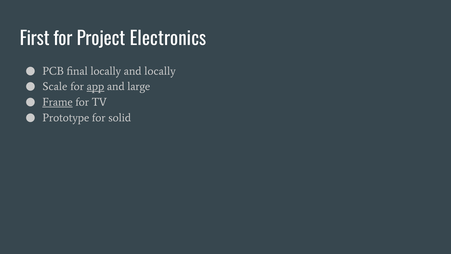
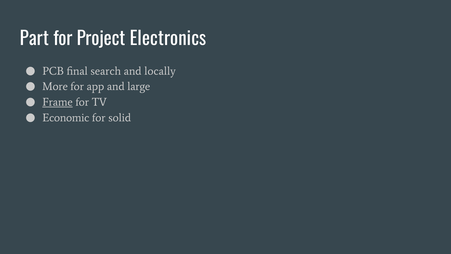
First: First -> Part (34, 39)
final locally: locally -> search (106, 71)
Scale: Scale -> More (55, 86)
app underline: present -> none (95, 86)
Prototype: Prototype -> Economic (66, 118)
